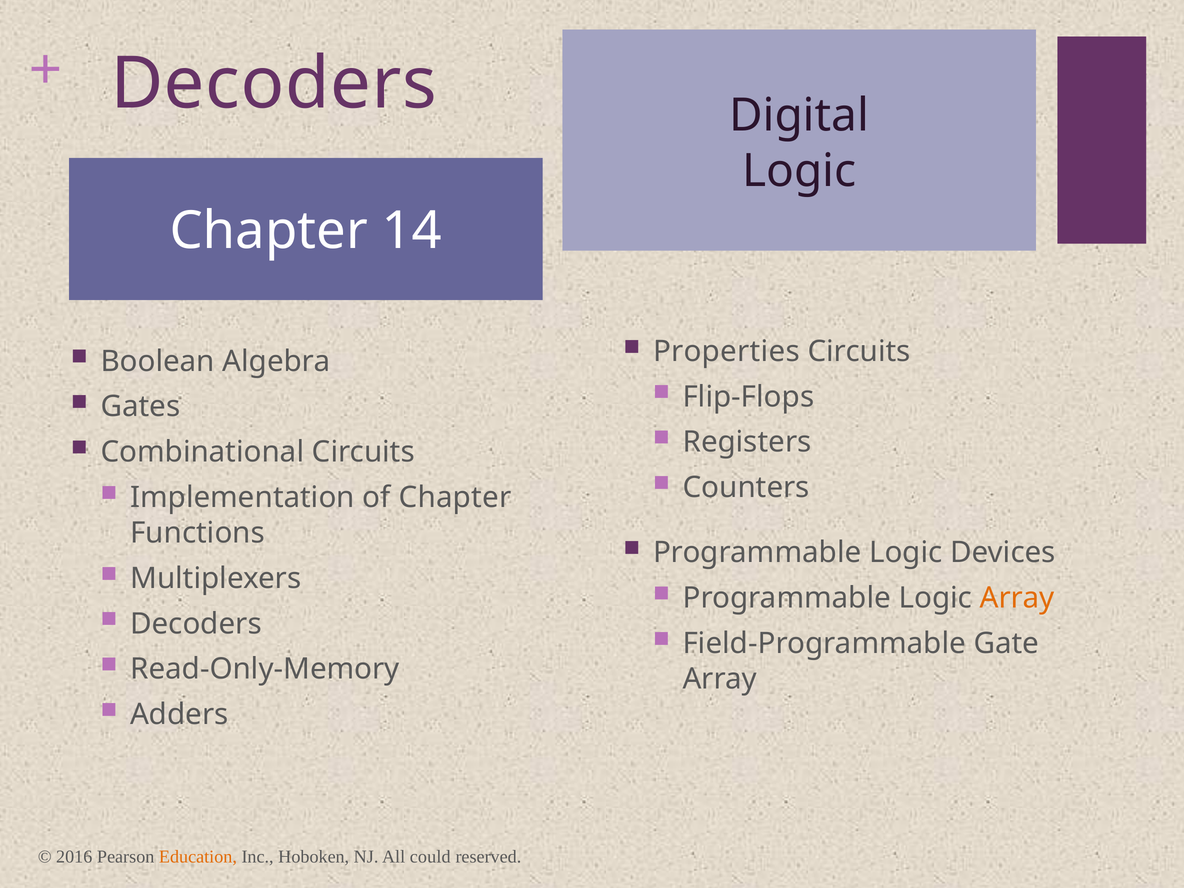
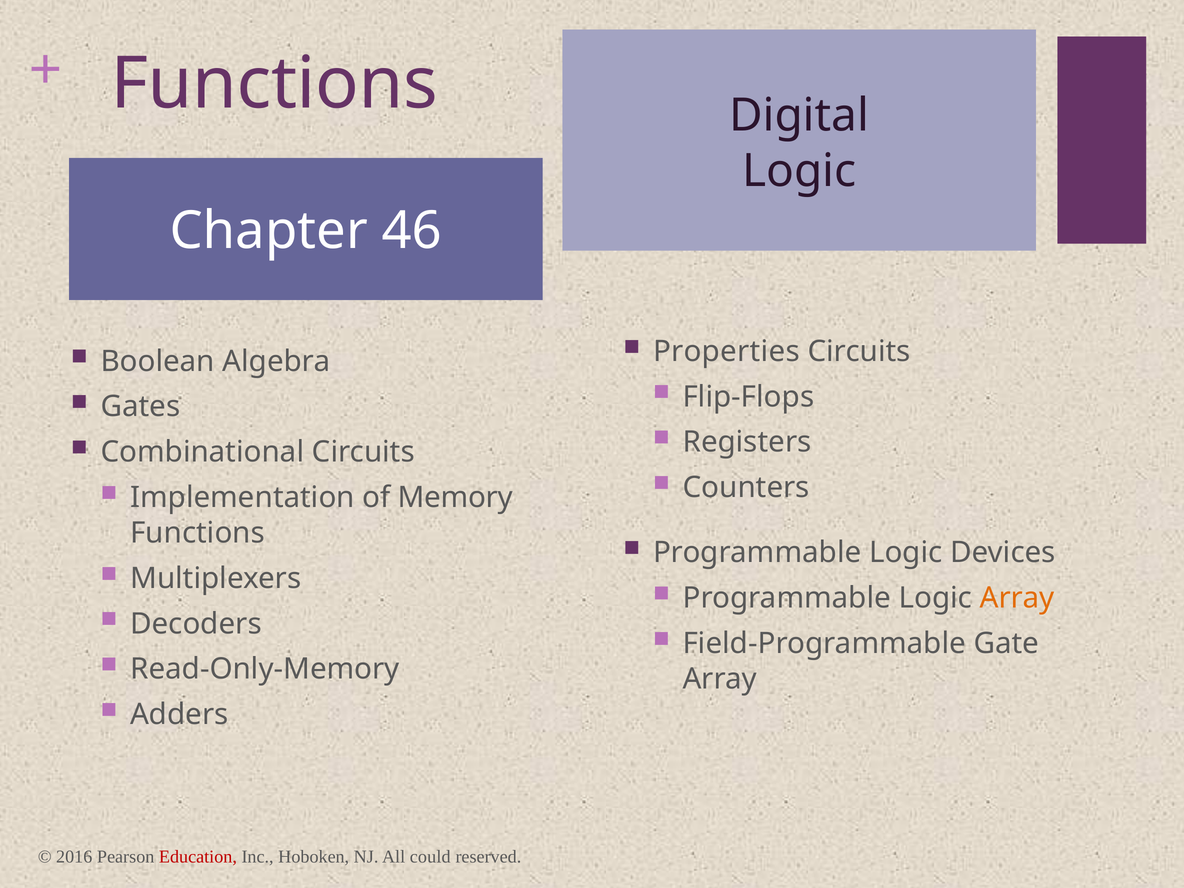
Decoders: Decoders -> Functions (274, 84)
14: 14 -> 46 (412, 231)
of Chapter: Chapter -> Memory (455, 497)
Education colour: orange -> red (198, 857)
